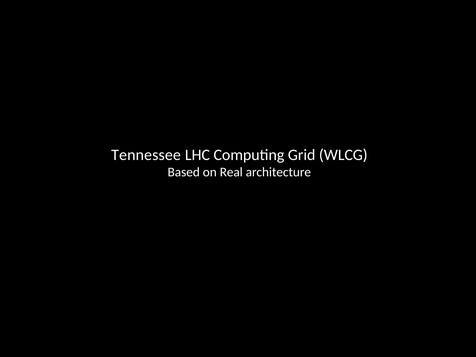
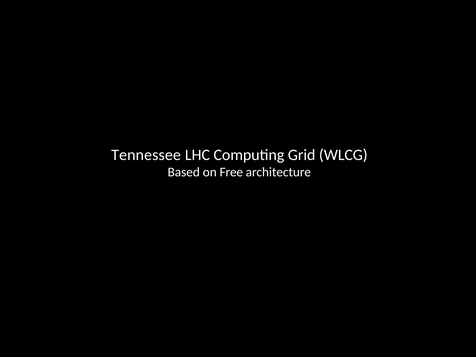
Real: Real -> Free (231, 172)
